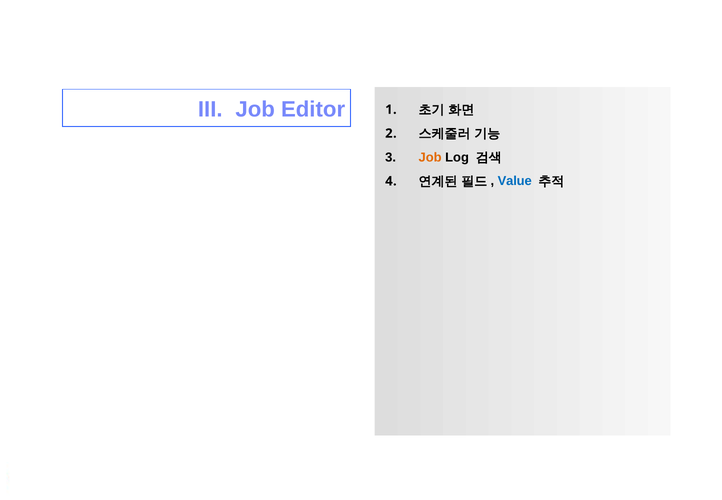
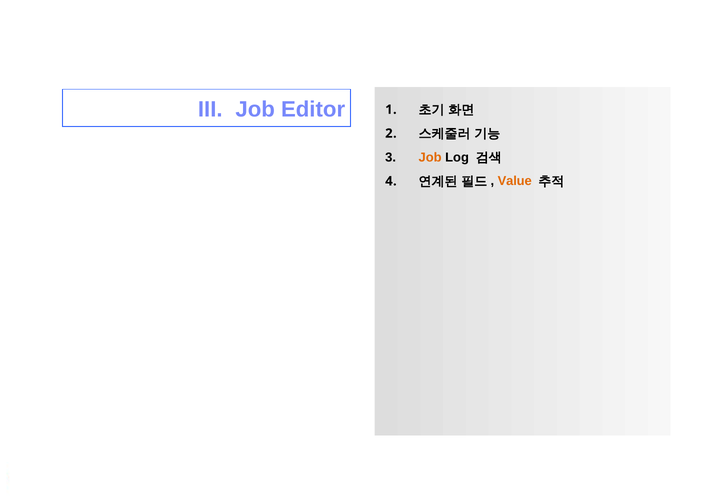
Value colour: blue -> orange (515, 181)
